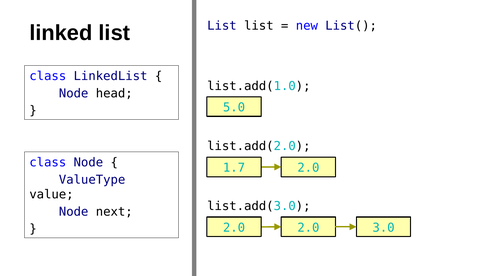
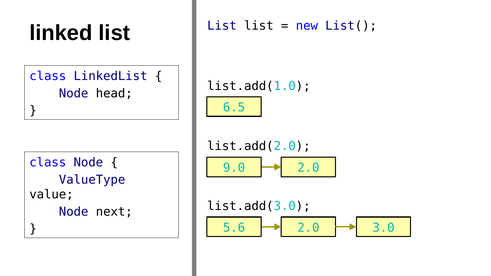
5.0: 5.0 -> 6.5 (234, 108)
1.7: 1.7 -> 9.0 (234, 168)
2.0: 2.0 -> 5.6 (234, 228)
